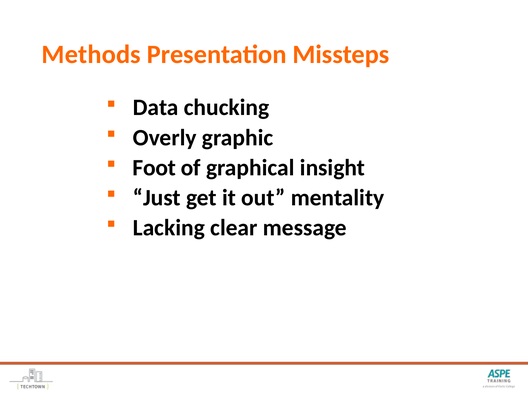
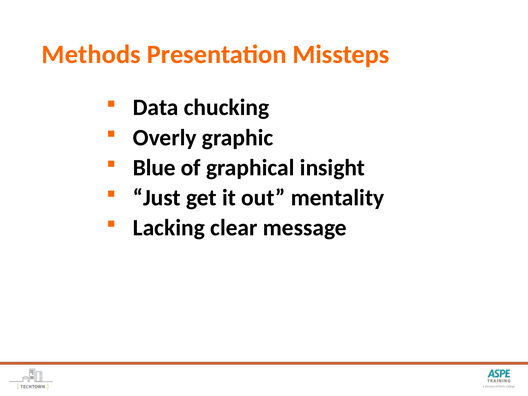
Foot: Foot -> Blue (154, 168)
